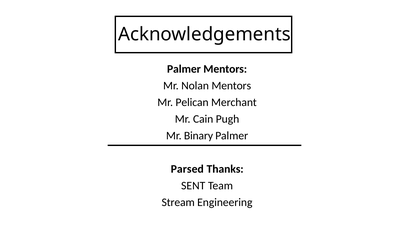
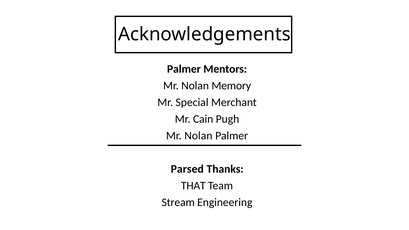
Nolan Mentors: Mentors -> Memory (231, 86)
Pelican: Pelican -> Special (192, 102)
Binary: Binary -> Nolan (198, 136)
SENT: SENT -> THAT (193, 186)
